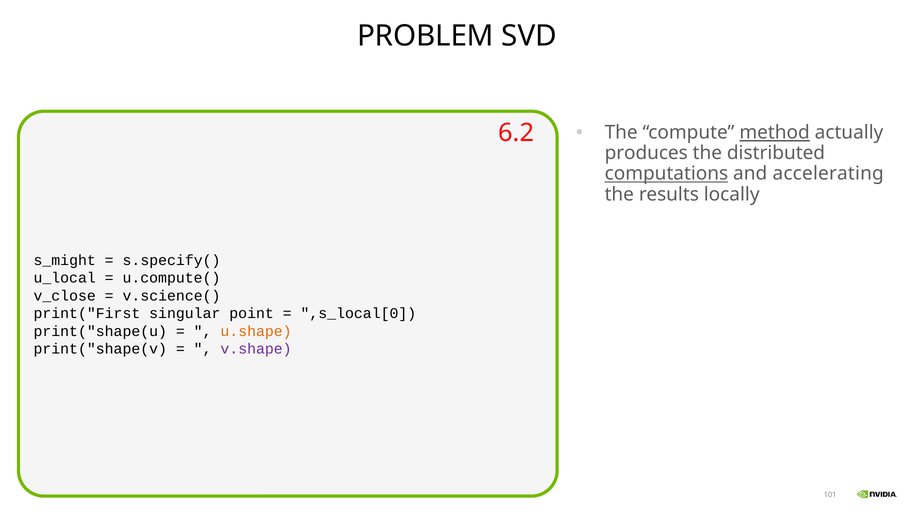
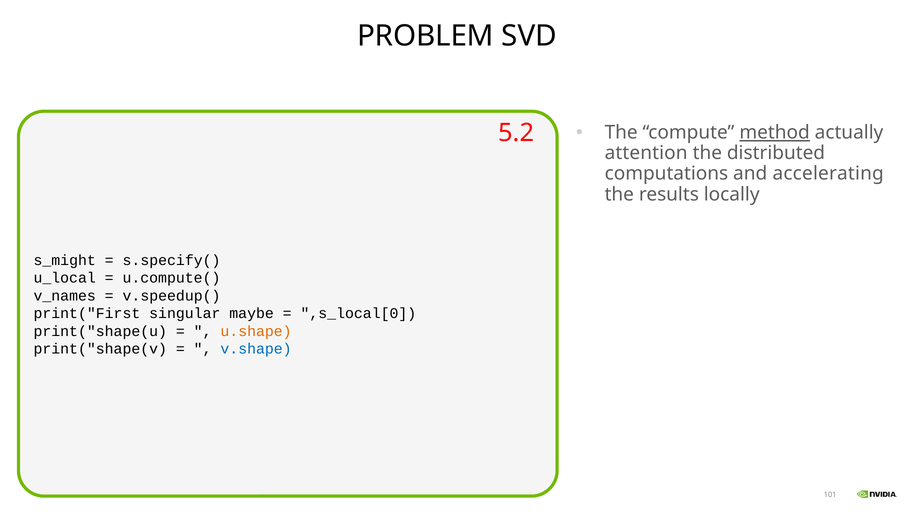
6.2: 6.2 -> 5.2 (516, 133)
produces: produces -> attention (646, 153)
computations underline: present -> none (666, 174)
v_close: v_close -> v_names (65, 296)
v.science(: v.science( -> v.speedup( (172, 296)
point: point -> maybe (252, 314)
v.shape colour: purple -> blue (256, 349)
